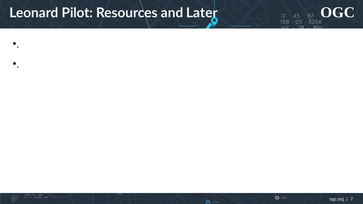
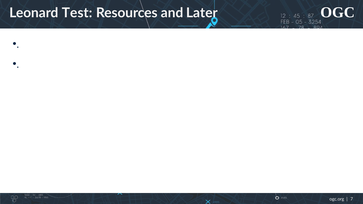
Pilot: Pilot -> Test (77, 13)
